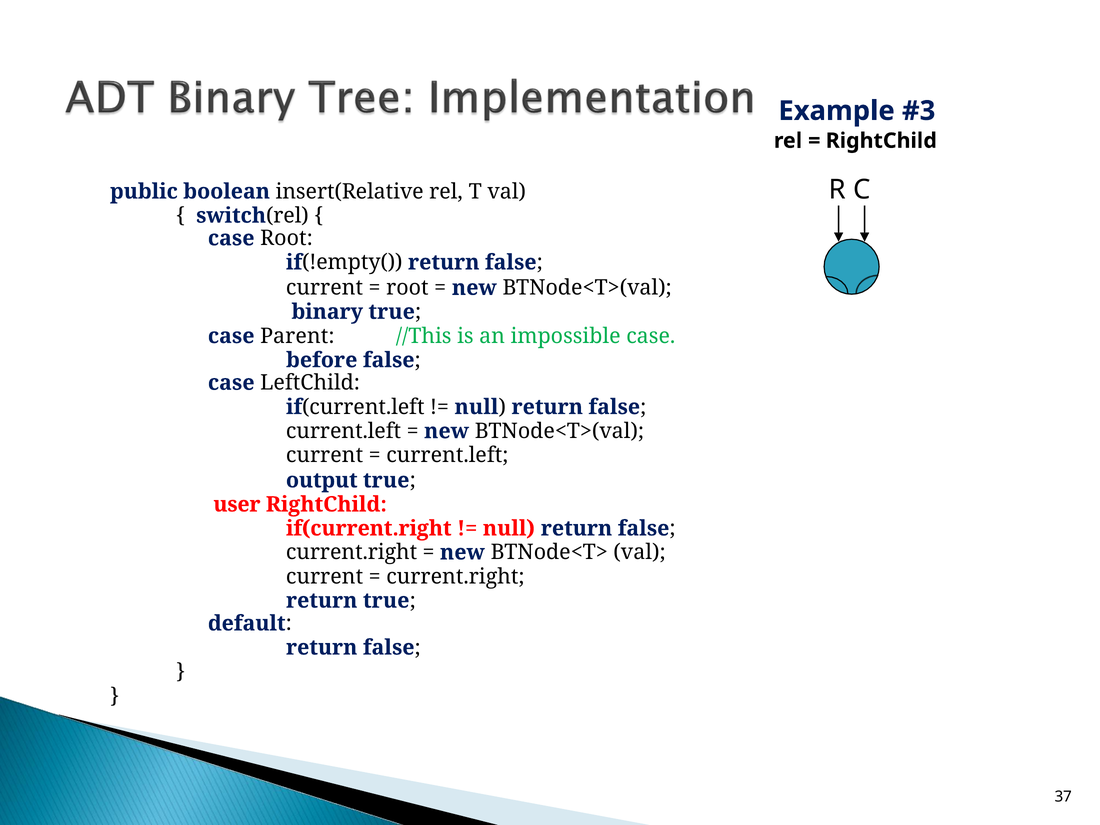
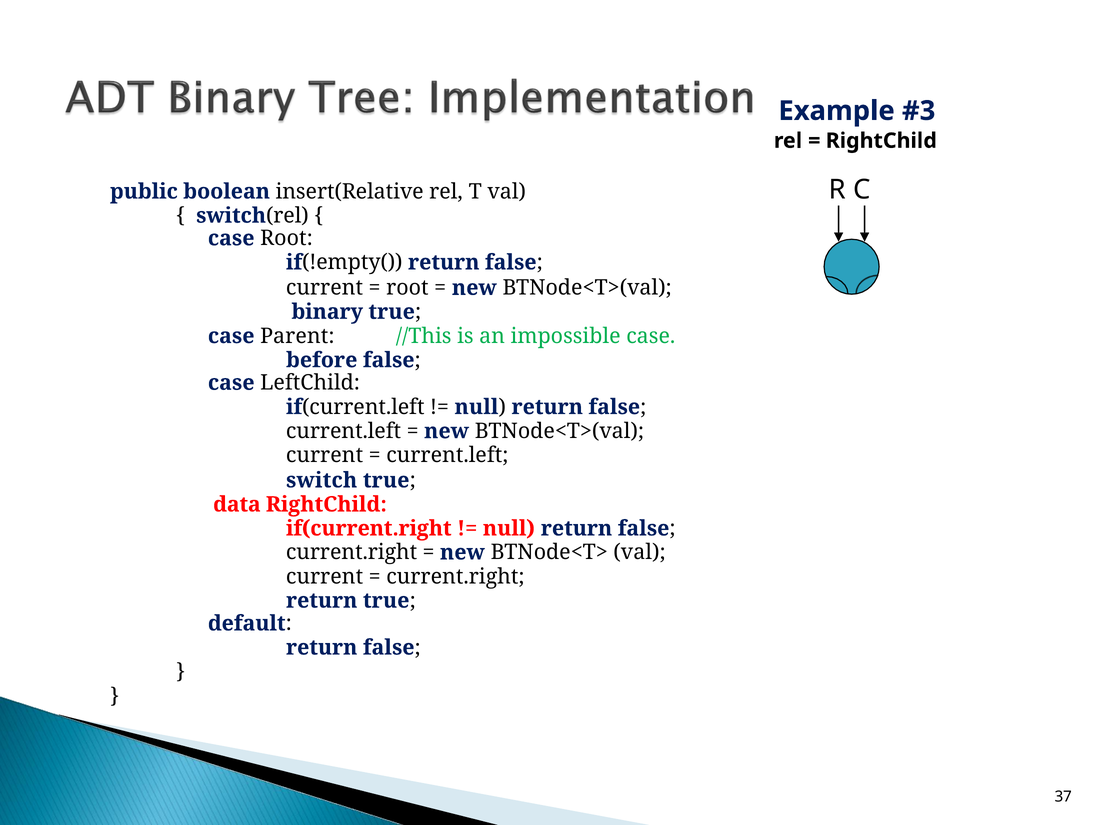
output: output -> switch (322, 480)
user: user -> data (237, 504)
